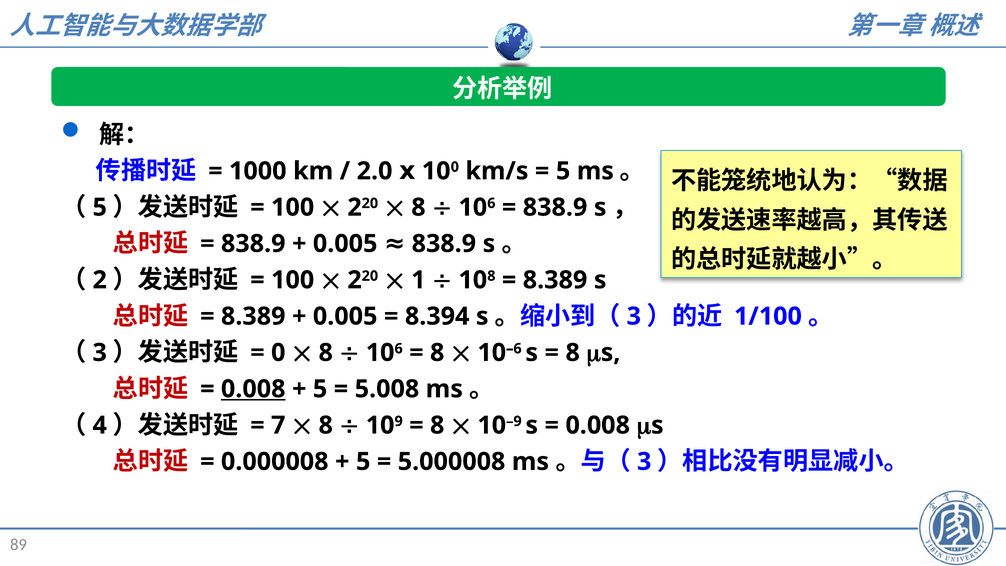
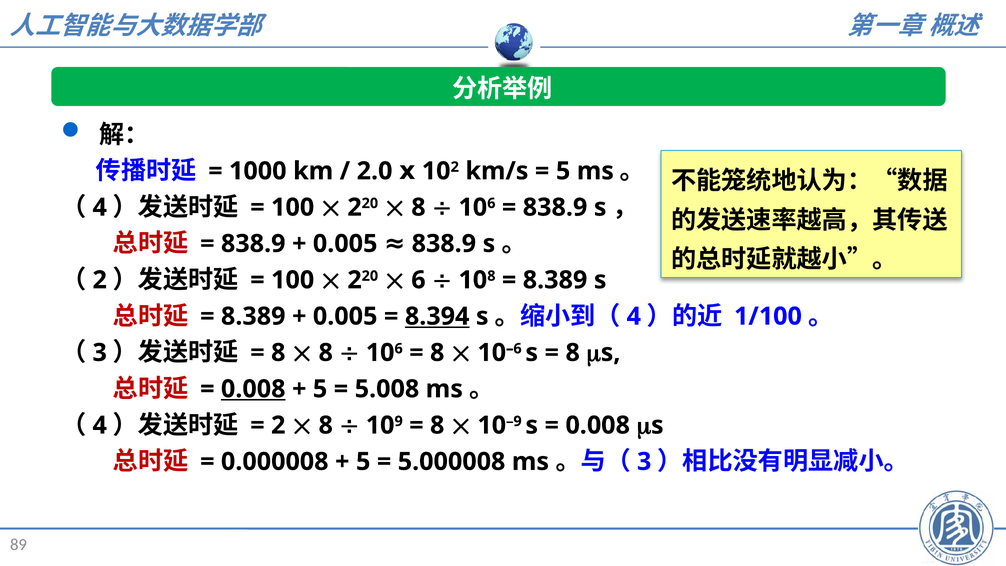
ⅹ 0: 0 -> 2 (455, 167)
5: 5 -> 4 (100, 207)
1: 1 -> 6 (418, 280)
8.394 underline: none -> present (437, 316)
3: 3 -> 4 (634, 316)
0: 0 -> 8 (278, 353)
7: 7 -> 2 (278, 425)
